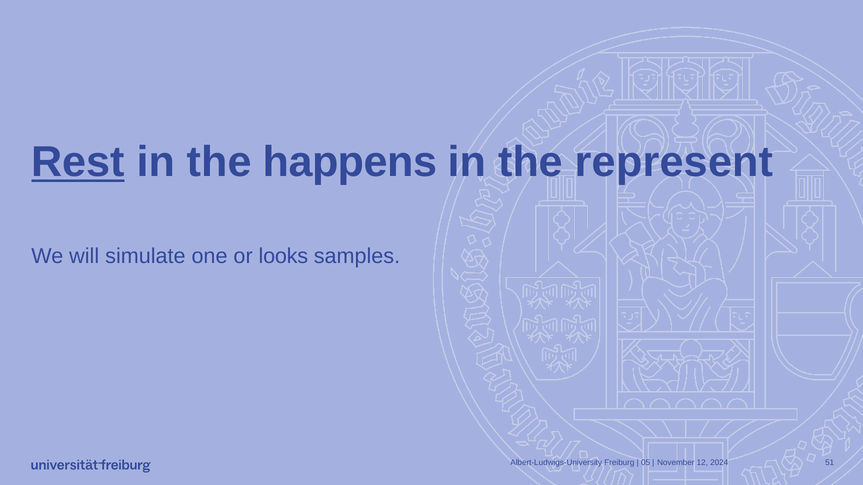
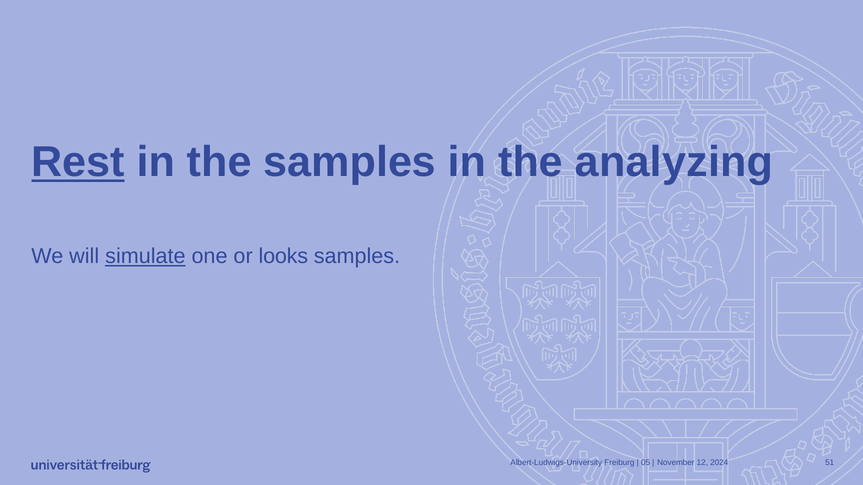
the happens: happens -> samples (350, 162)
represent: represent -> analyzing (674, 162)
simulate underline: none -> present (145, 257)
